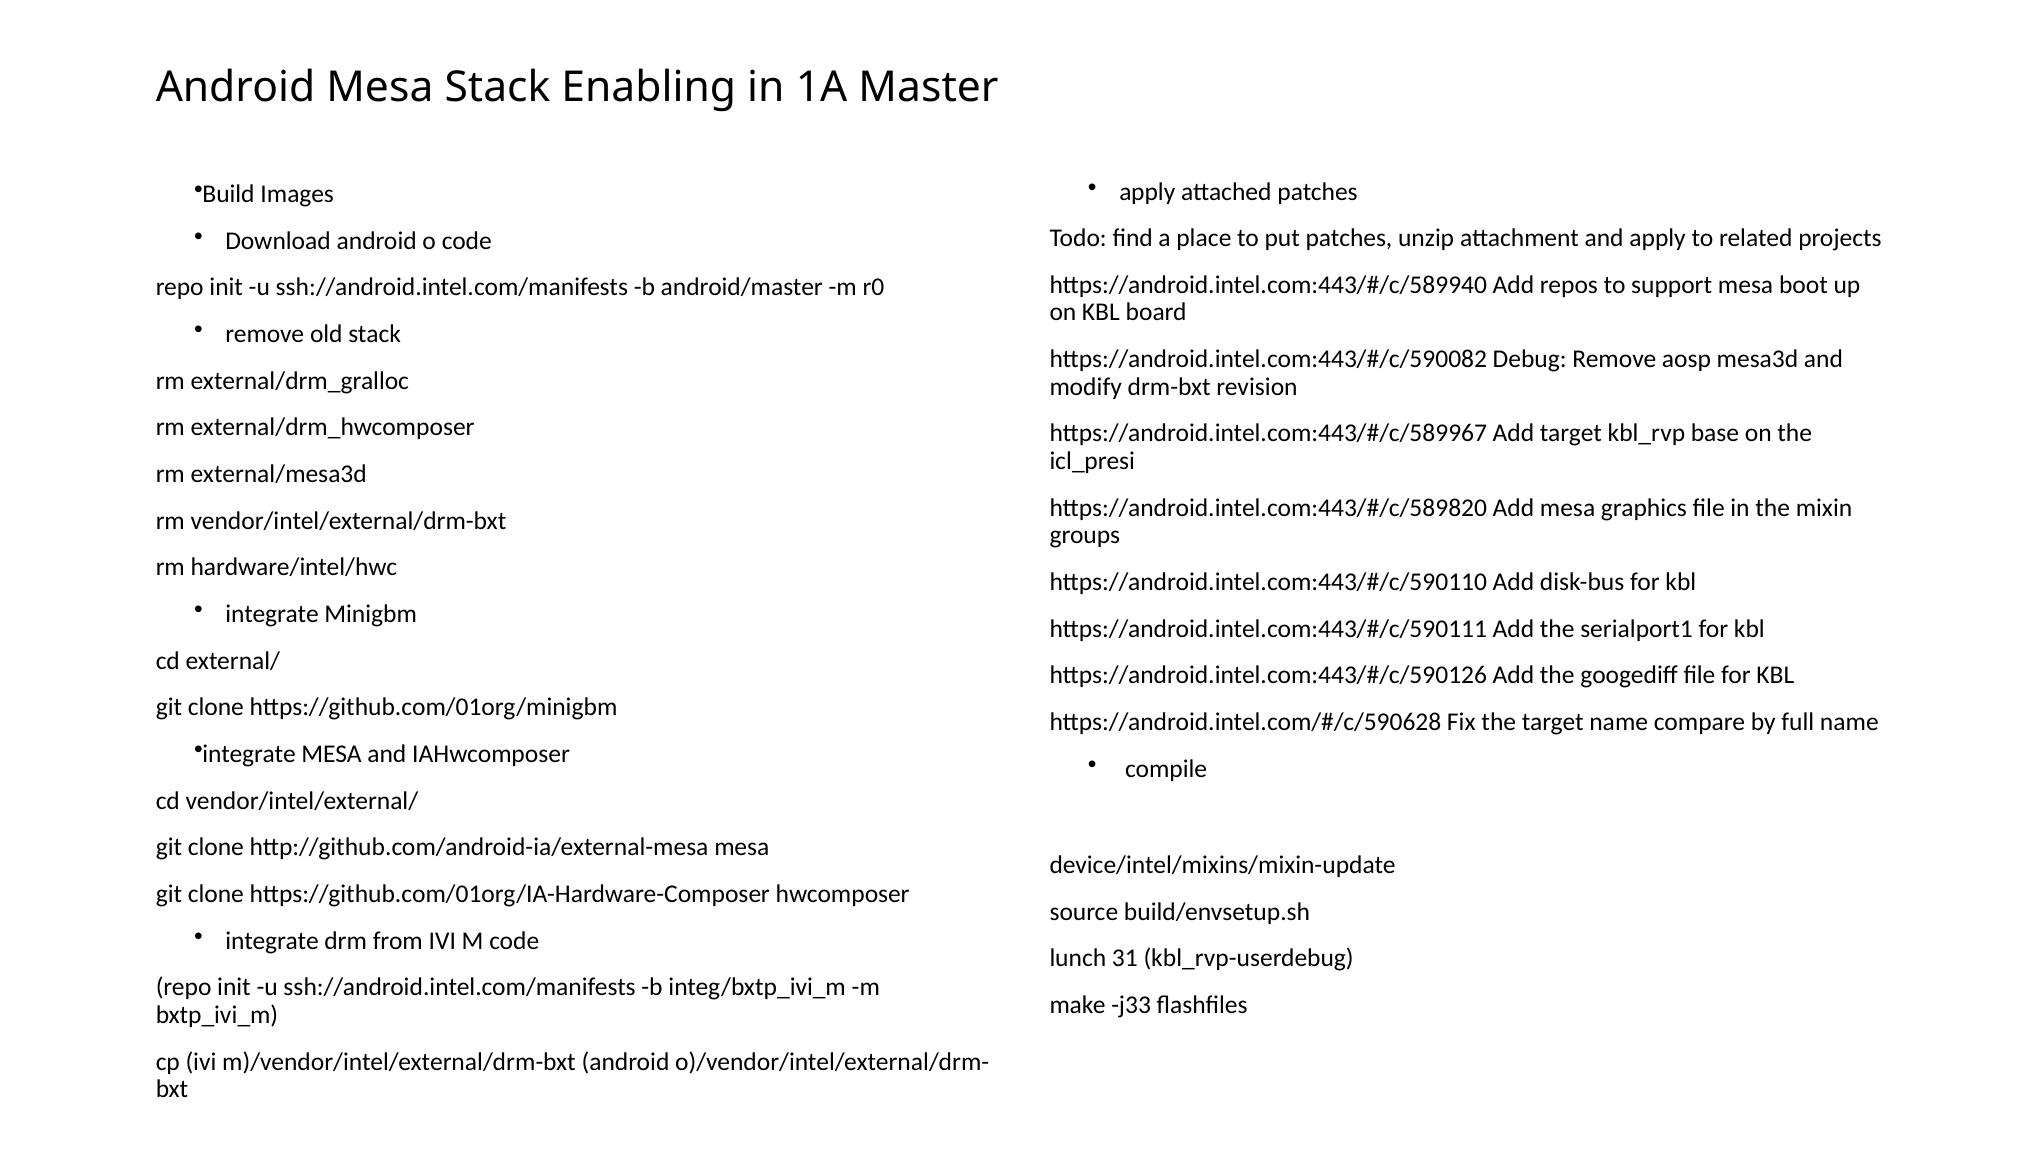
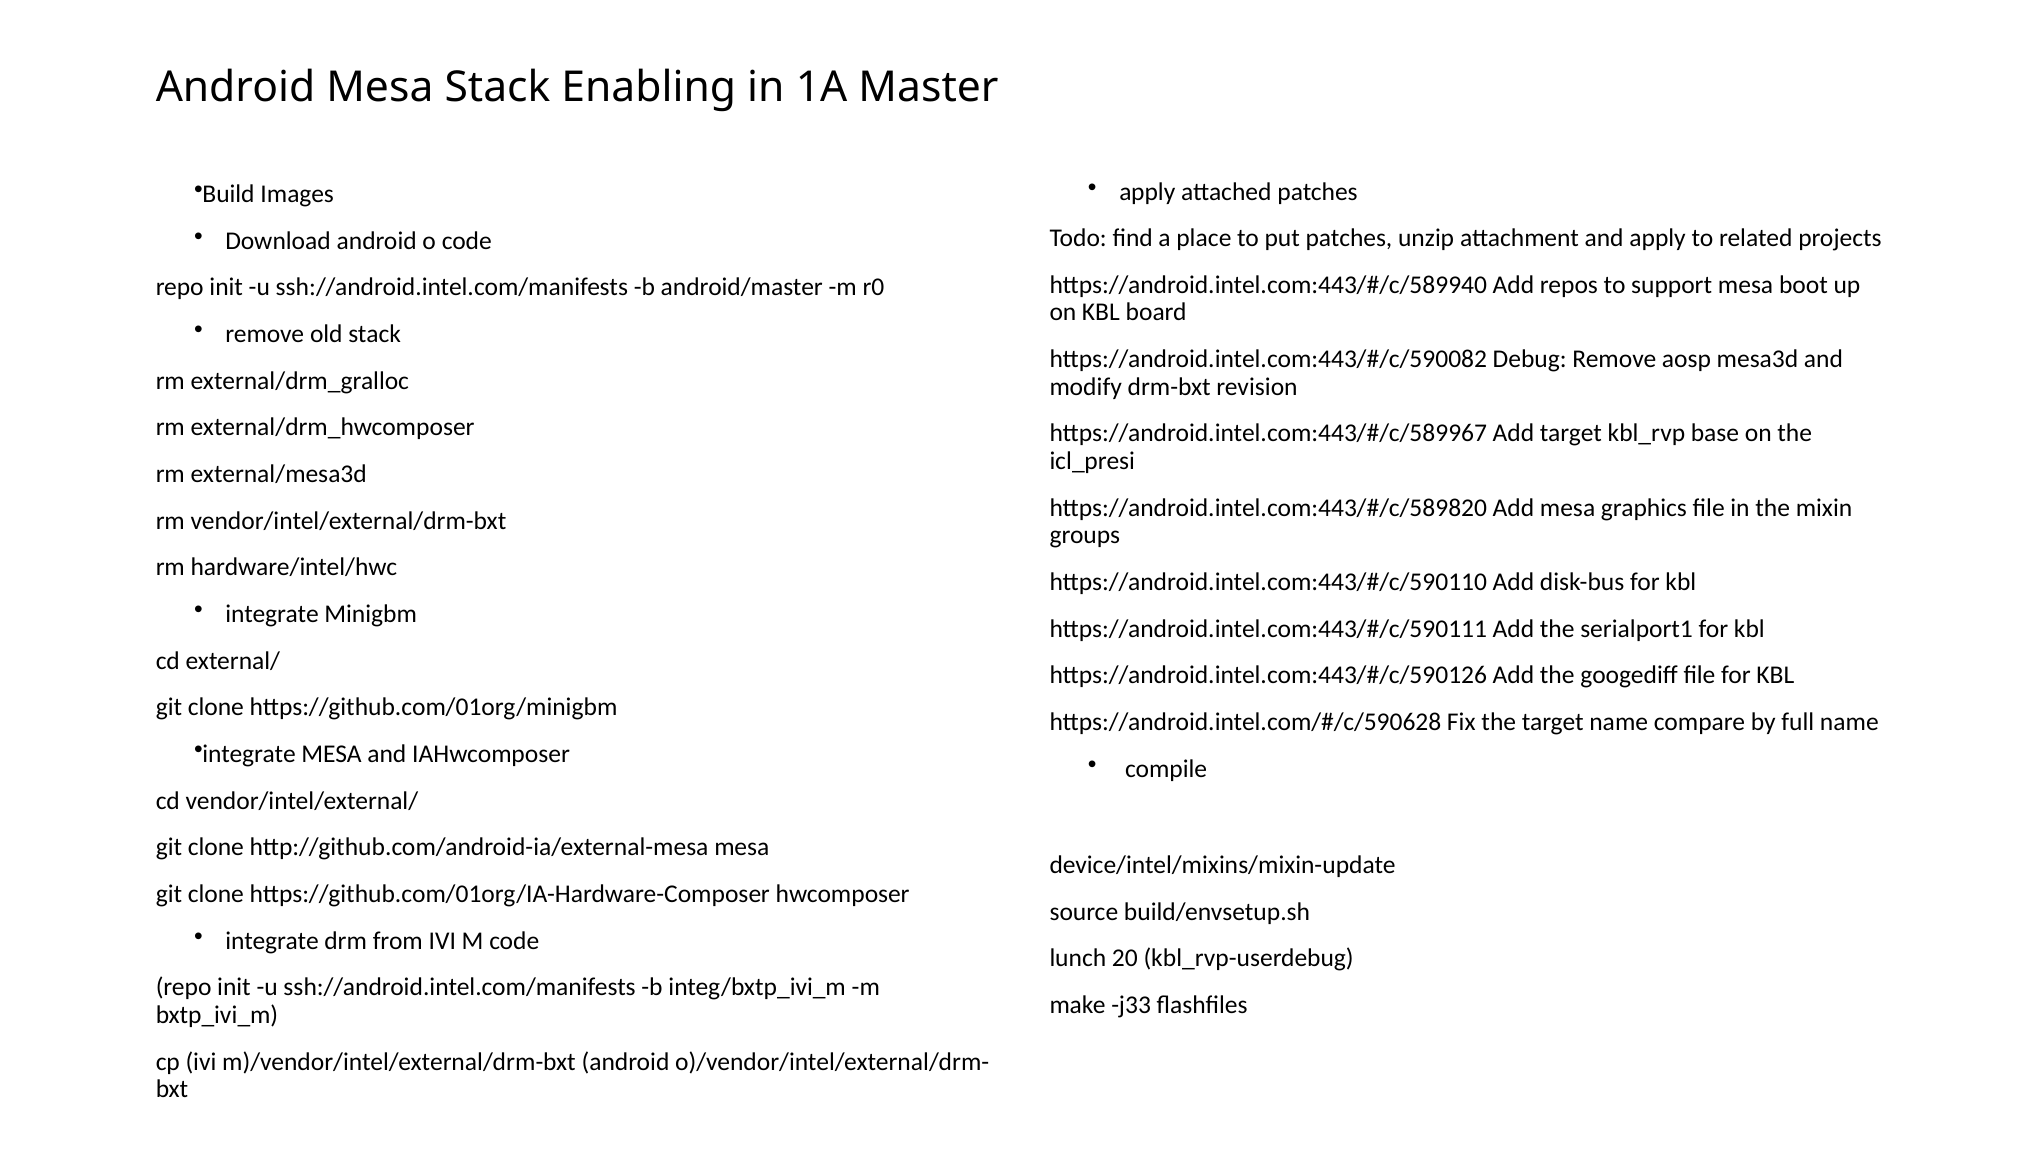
31: 31 -> 20 (1125, 959)
